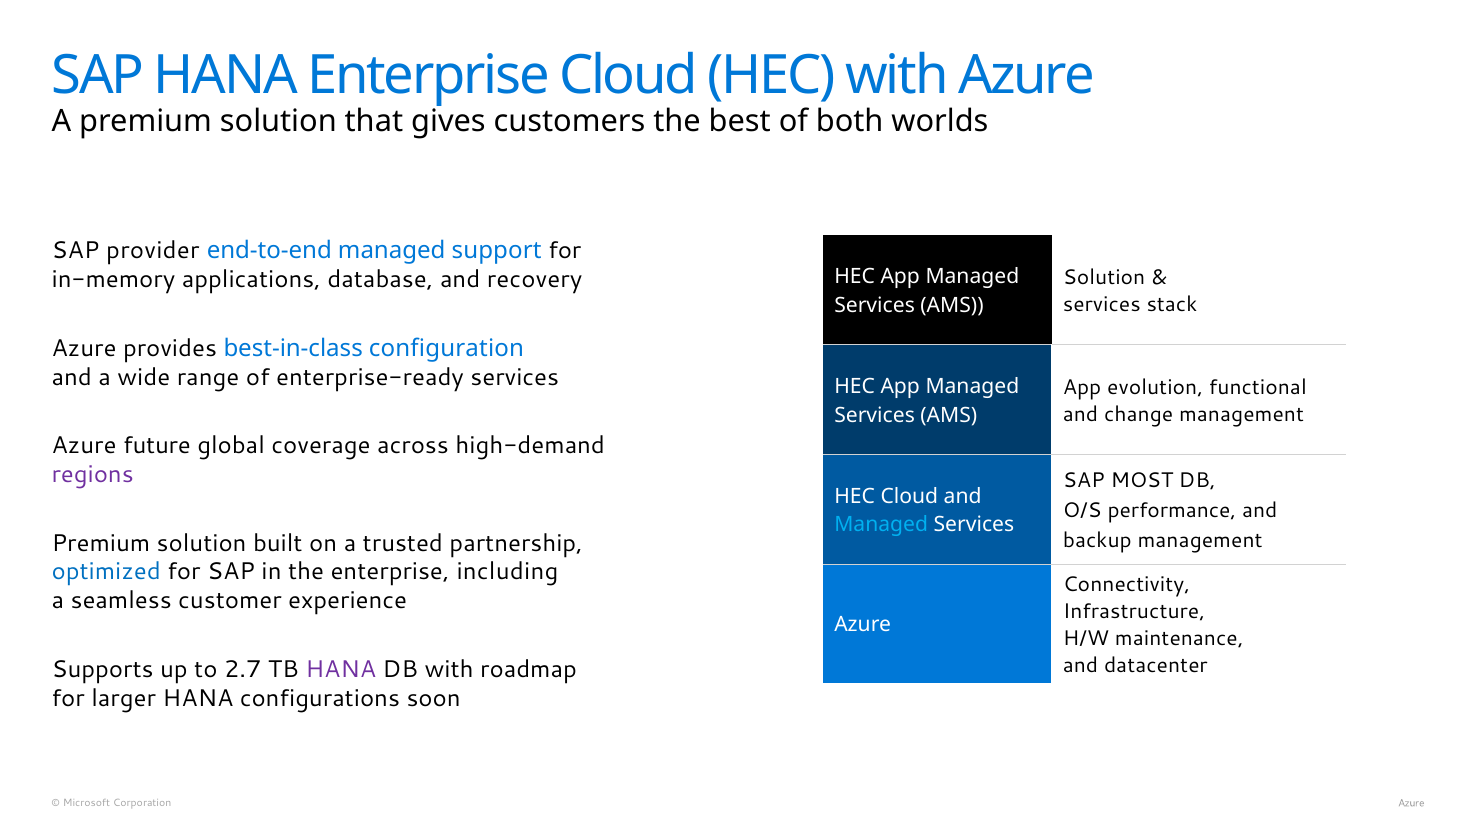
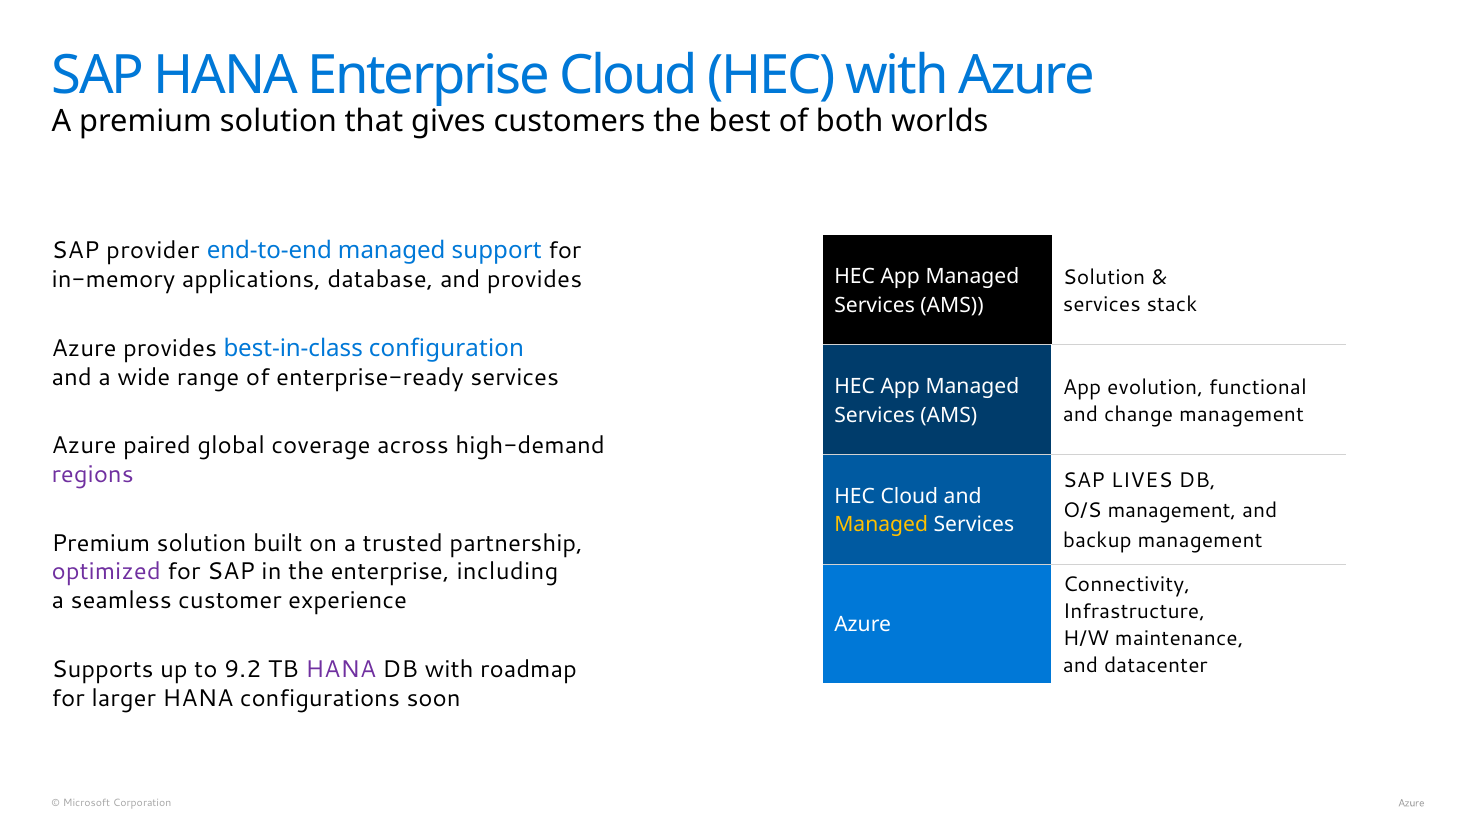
and recovery: recovery -> provides (535, 280)
future: future -> paired (157, 446)
MOST: MOST -> LIVES (1142, 480)
O/S performance: performance -> management (1172, 510)
Managed colour: light blue -> yellow (881, 525)
optimized colour: blue -> purple (106, 572)
2.7: 2.7 -> 9.2 (243, 670)
